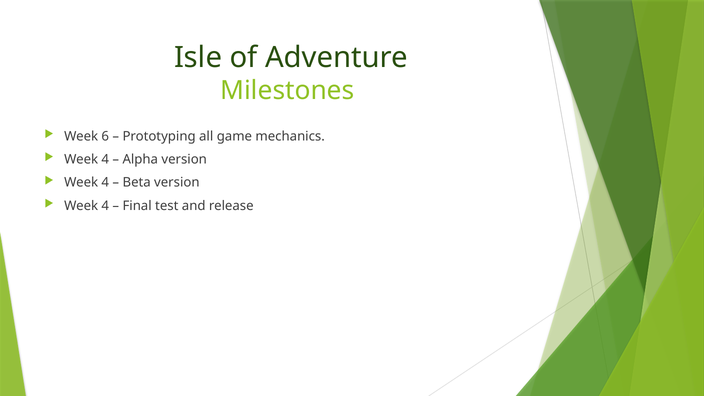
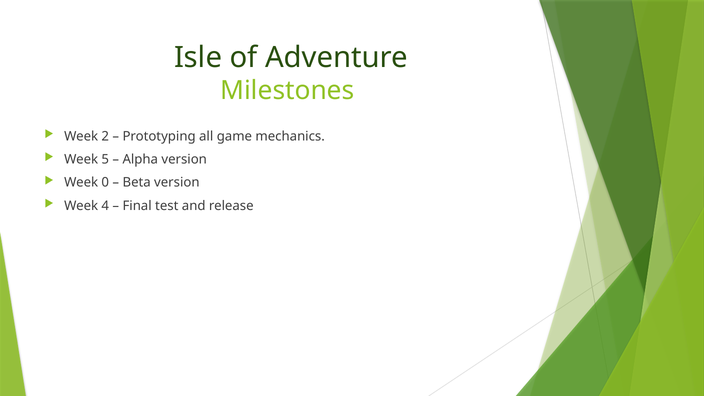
6: 6 -> 2 (105, 136)
4: 4 -> 5 (105, 159)
4: 4 -> 0 (105, 183)
